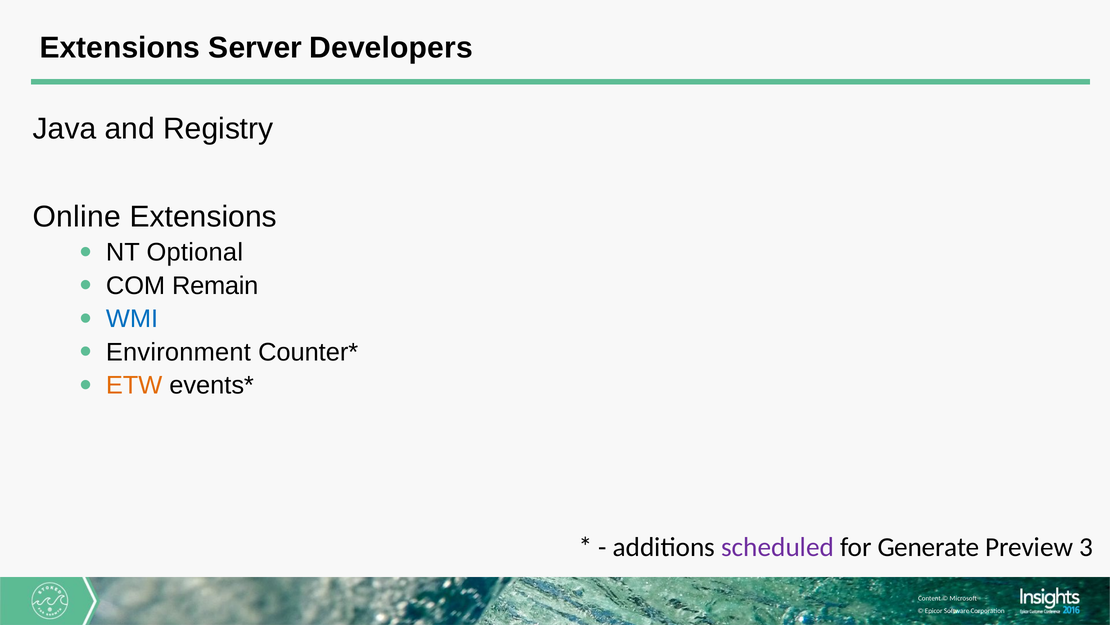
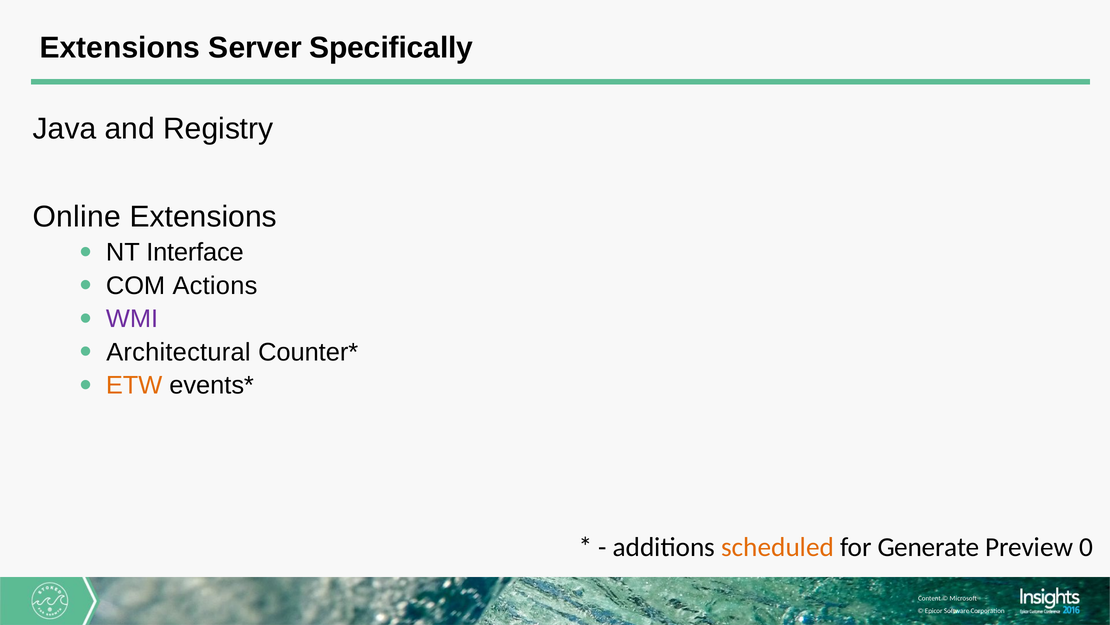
Developers: Developers -> Specifically (391, 48)
Optional: Optional -> Interface (195, 252)
Remain: Remain -> Actions (215, 286)
WMI colour: blue -> purple (132, 319)
Environment: Environment -> Architectural (178, 352)
scheduled colour: purple -> orange (778, 547)
3: 3 -> 0 (1086, 547)
